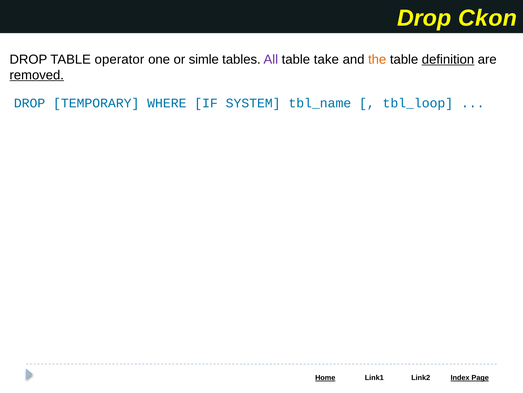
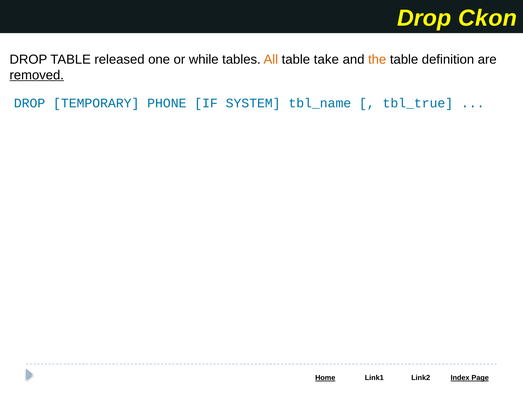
operator: operator -> released (120, 59)
simle: simle -> while (204, 59)
All colour: purple -> orange (271, 59)
definition underline: present -> none (448, 59)
WHERE: WHERE -> PHONE (167, 103)
tbl_loop: tbl_loop -> tbl_true (418, 103)
